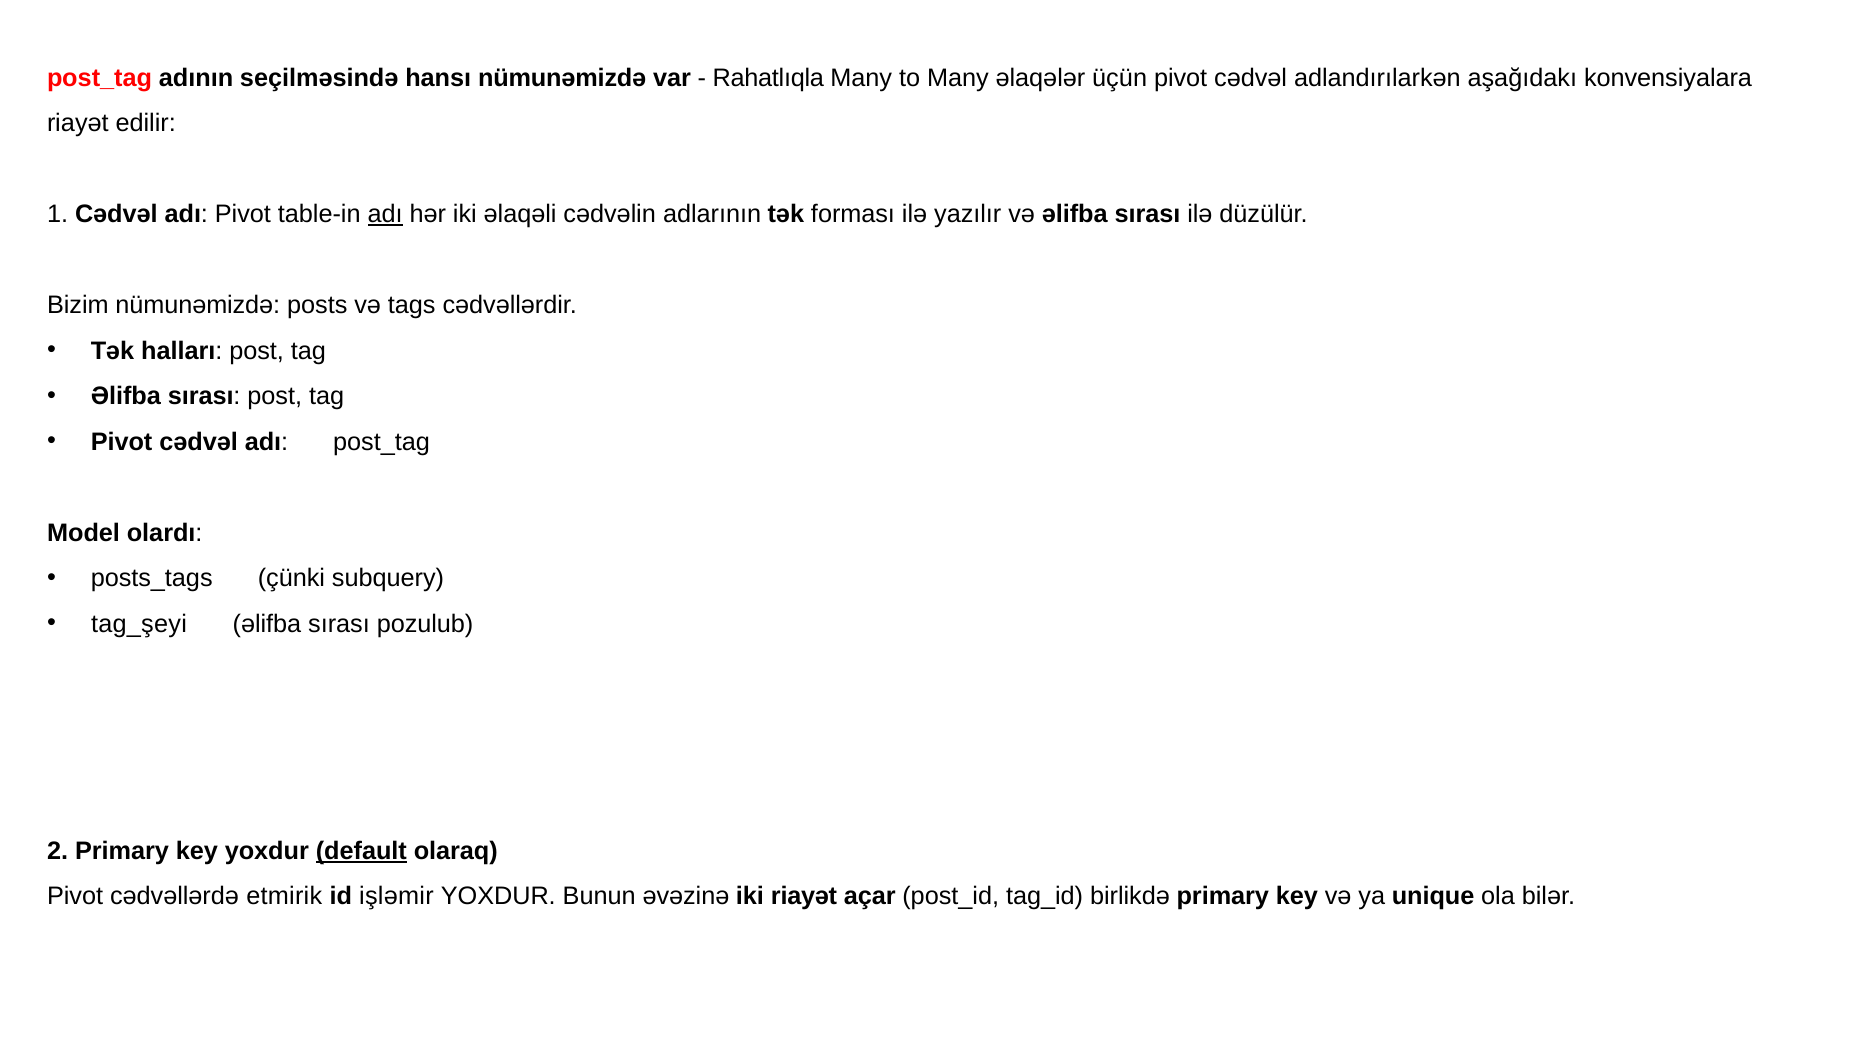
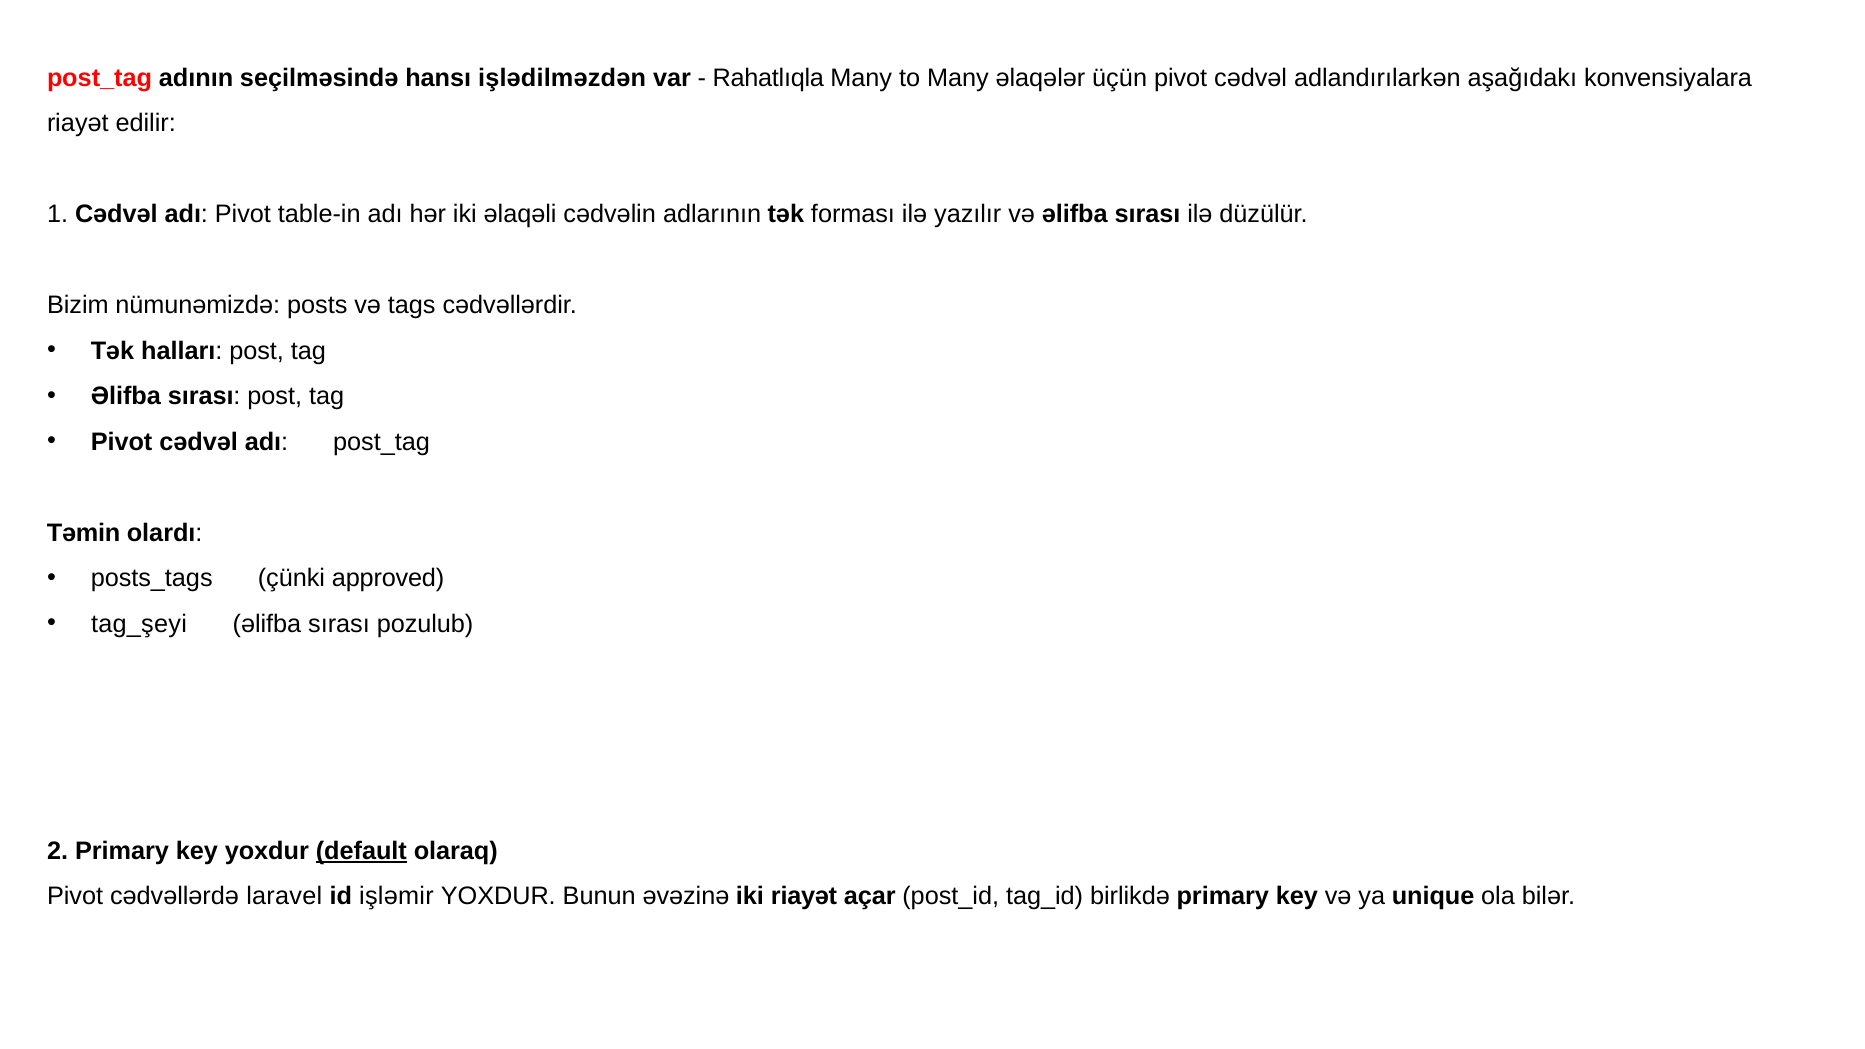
hansı nümunəmizdə: nümunəmizdə -> işlədilməzdən (562, 78)
adı underline: present -> none (385, 214)
Model: Model -> Təmin (84, 533)
subquery: subquery -> approved (388, 578)
etmirik: etmirik -> laravel (284, 897)
